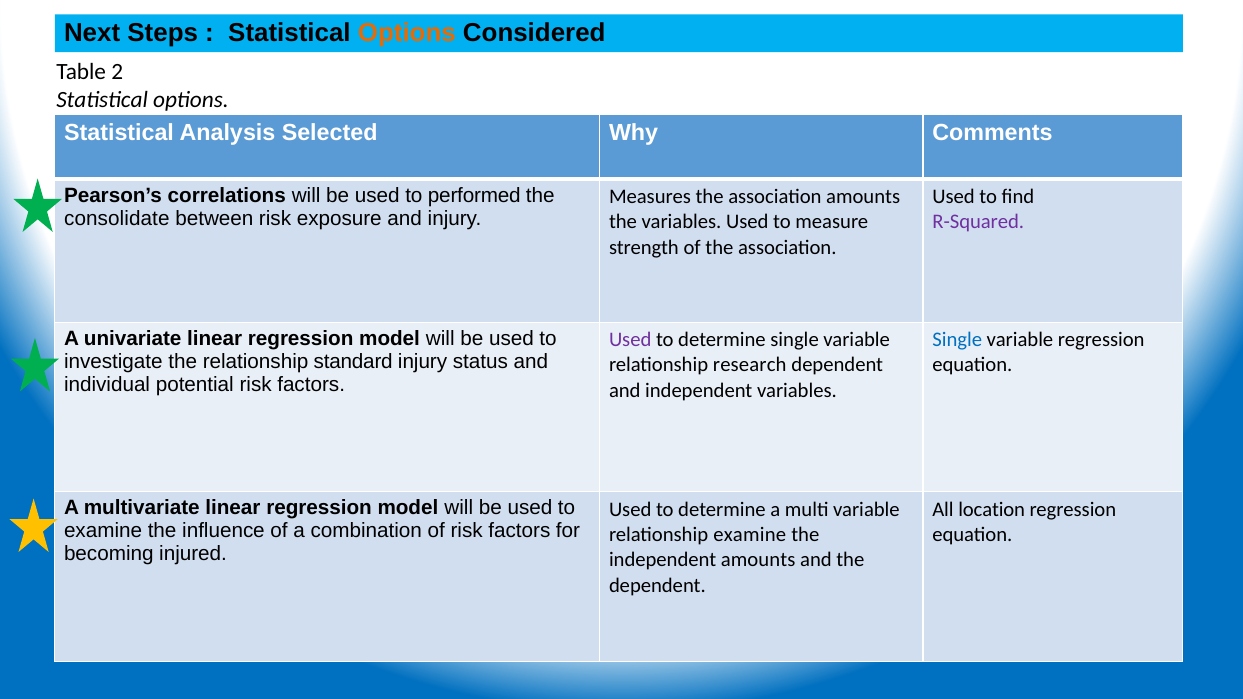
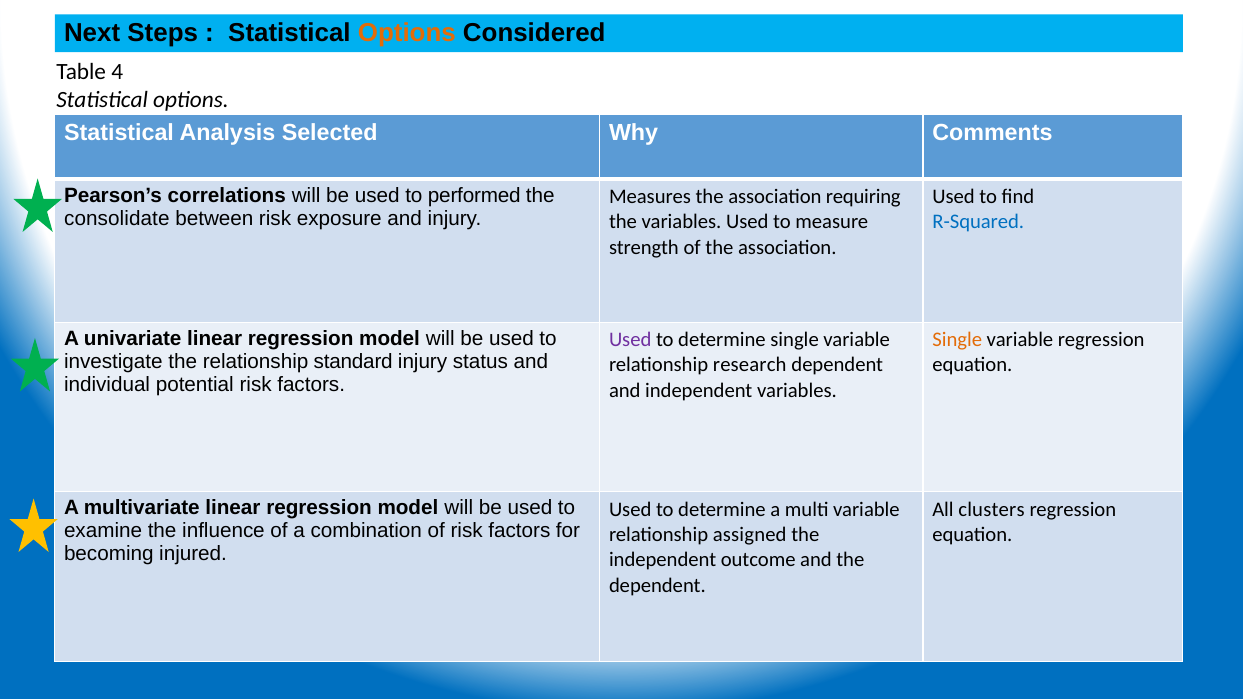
2: 2 -> 4 (117, 72)
association amounts: amounts -> requiring (863, 197)
R-Squared colour: purple -> blue (978, 222)
Single colour: blue -> orange (957, 340)
location: location -> clusters (991, 509)
relationship examine: examine -> assigned (750, 535)
independent amounts: amounts -> outcome (758, 560)
